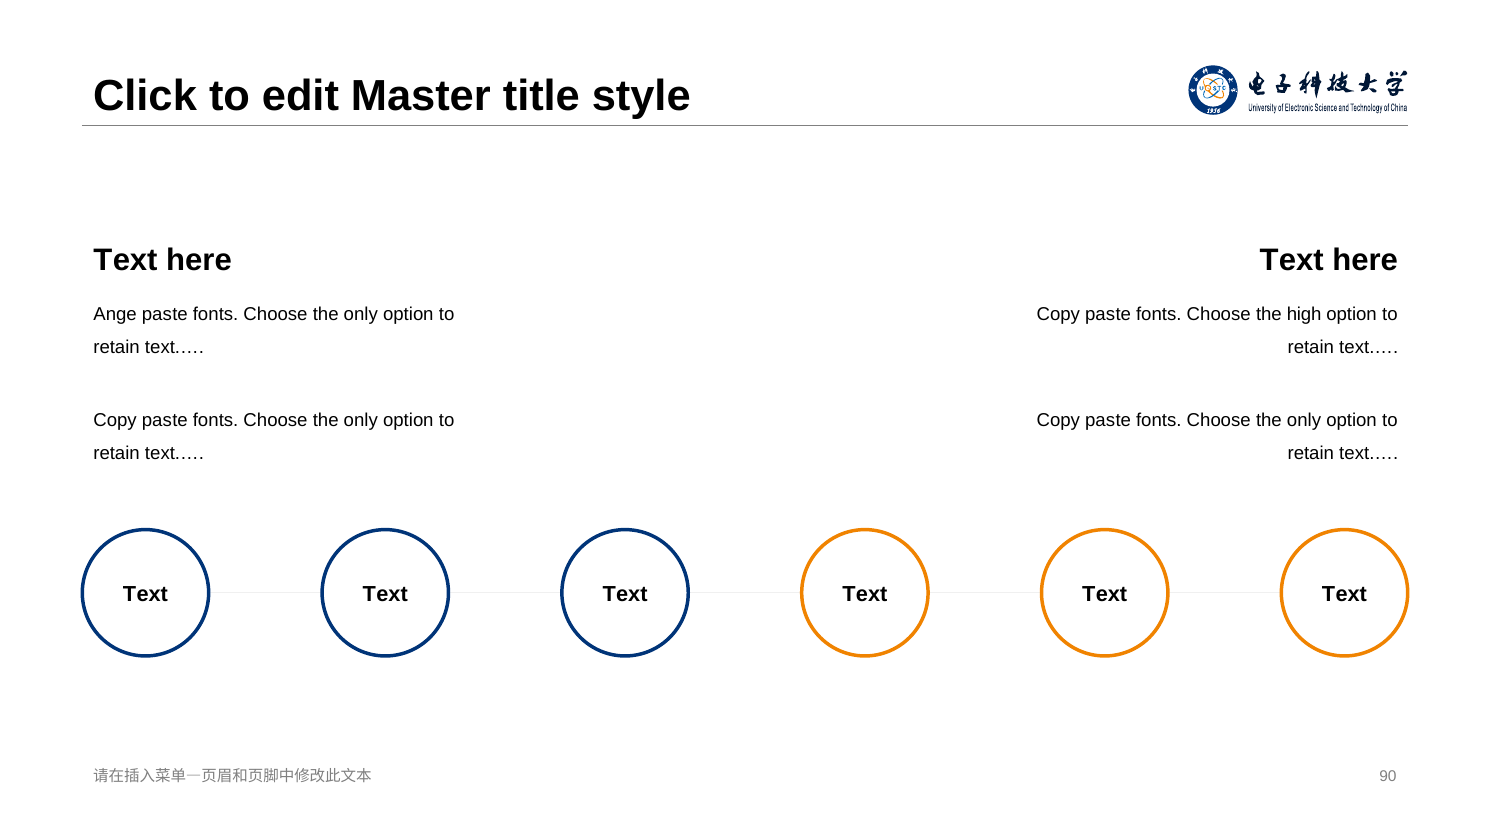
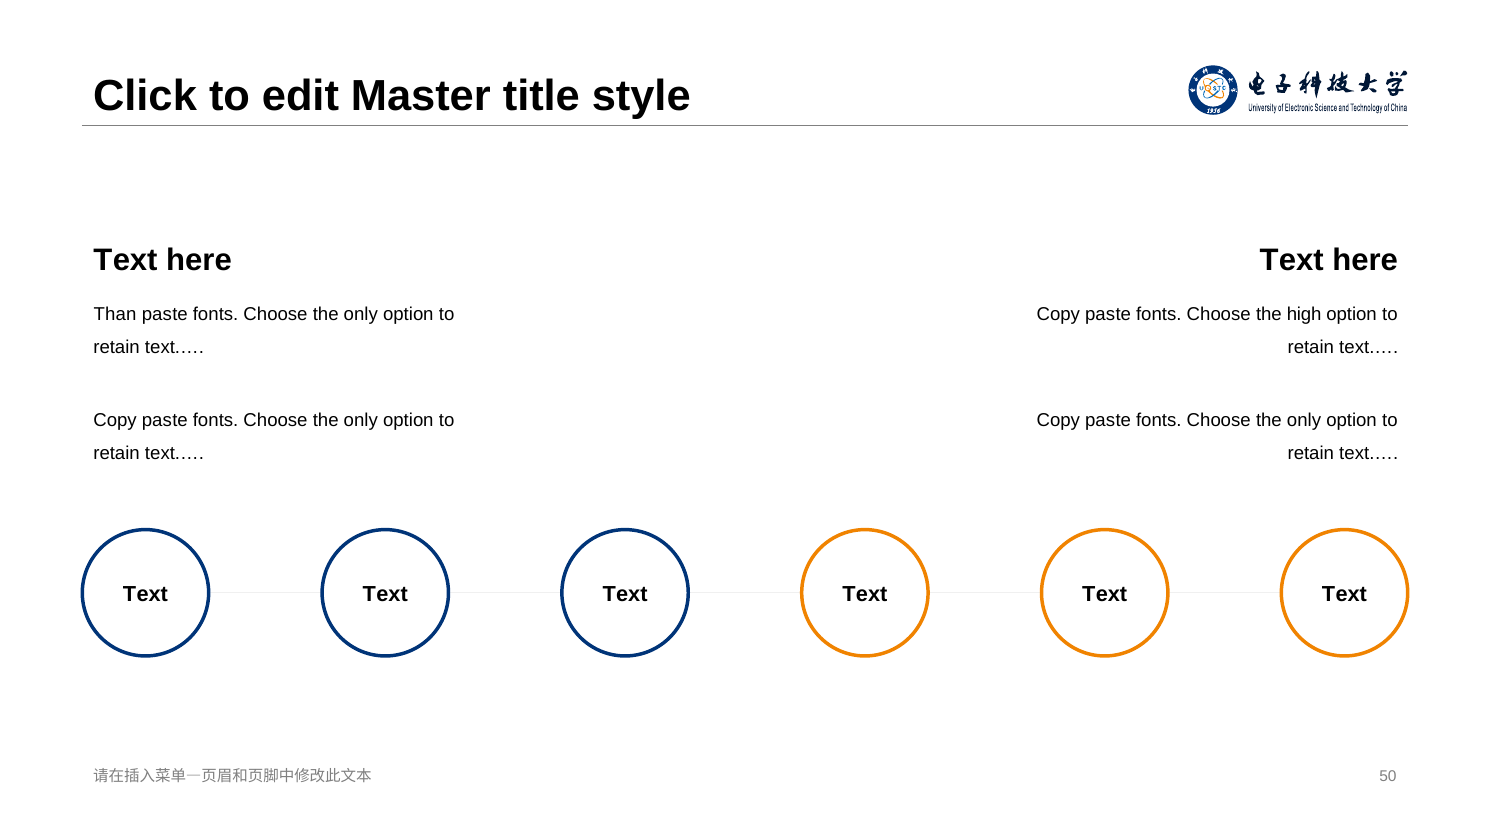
Ange: Ange -> Than (115, 314)
90: 90 -> 50 (1388, 776)
